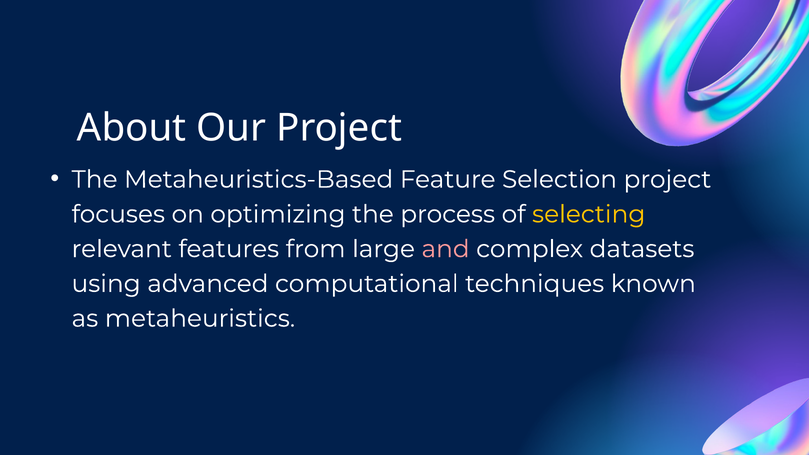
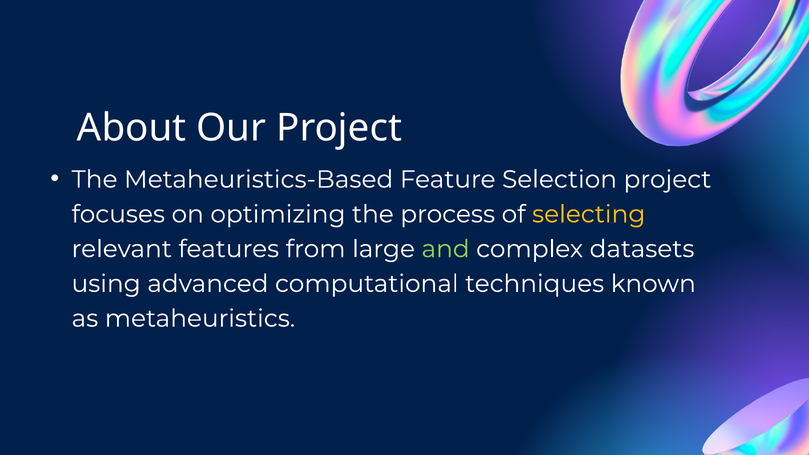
and colour: pink -> light green (446, 249)
